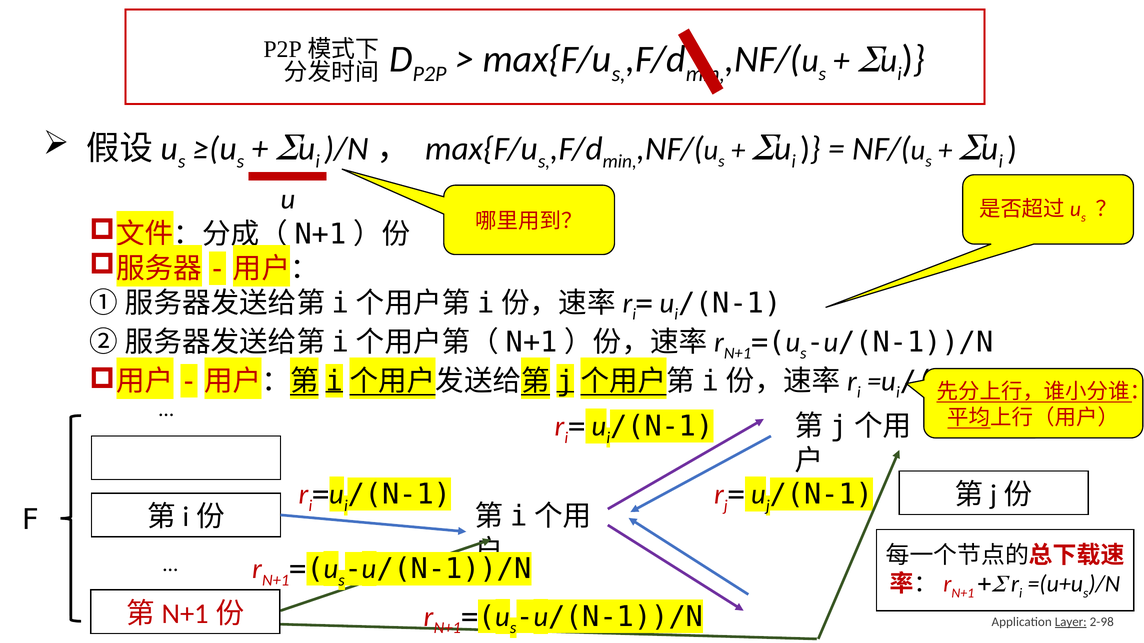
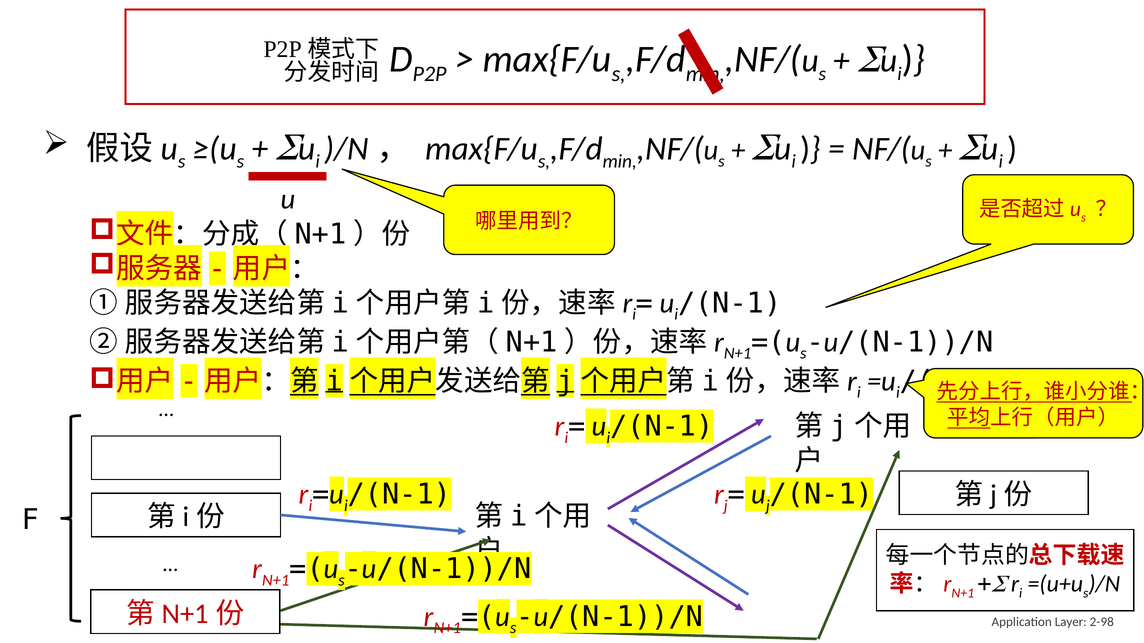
Layer underline: present -> none (1071, 622)
